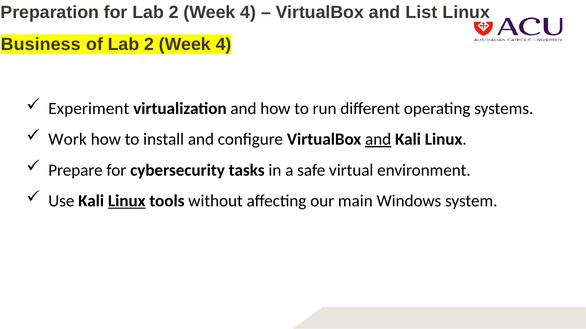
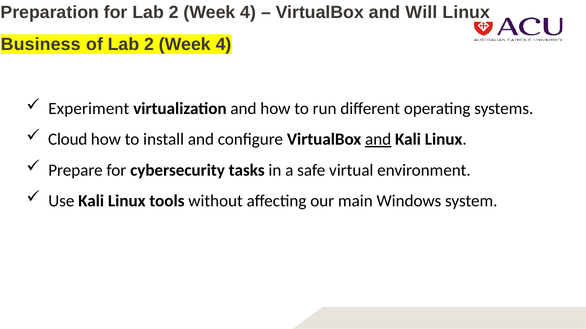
List: List -> Will (421, 12)
Work: Work -> Cloud (68, 140)
Linux underline: present -> none (127, 201)
